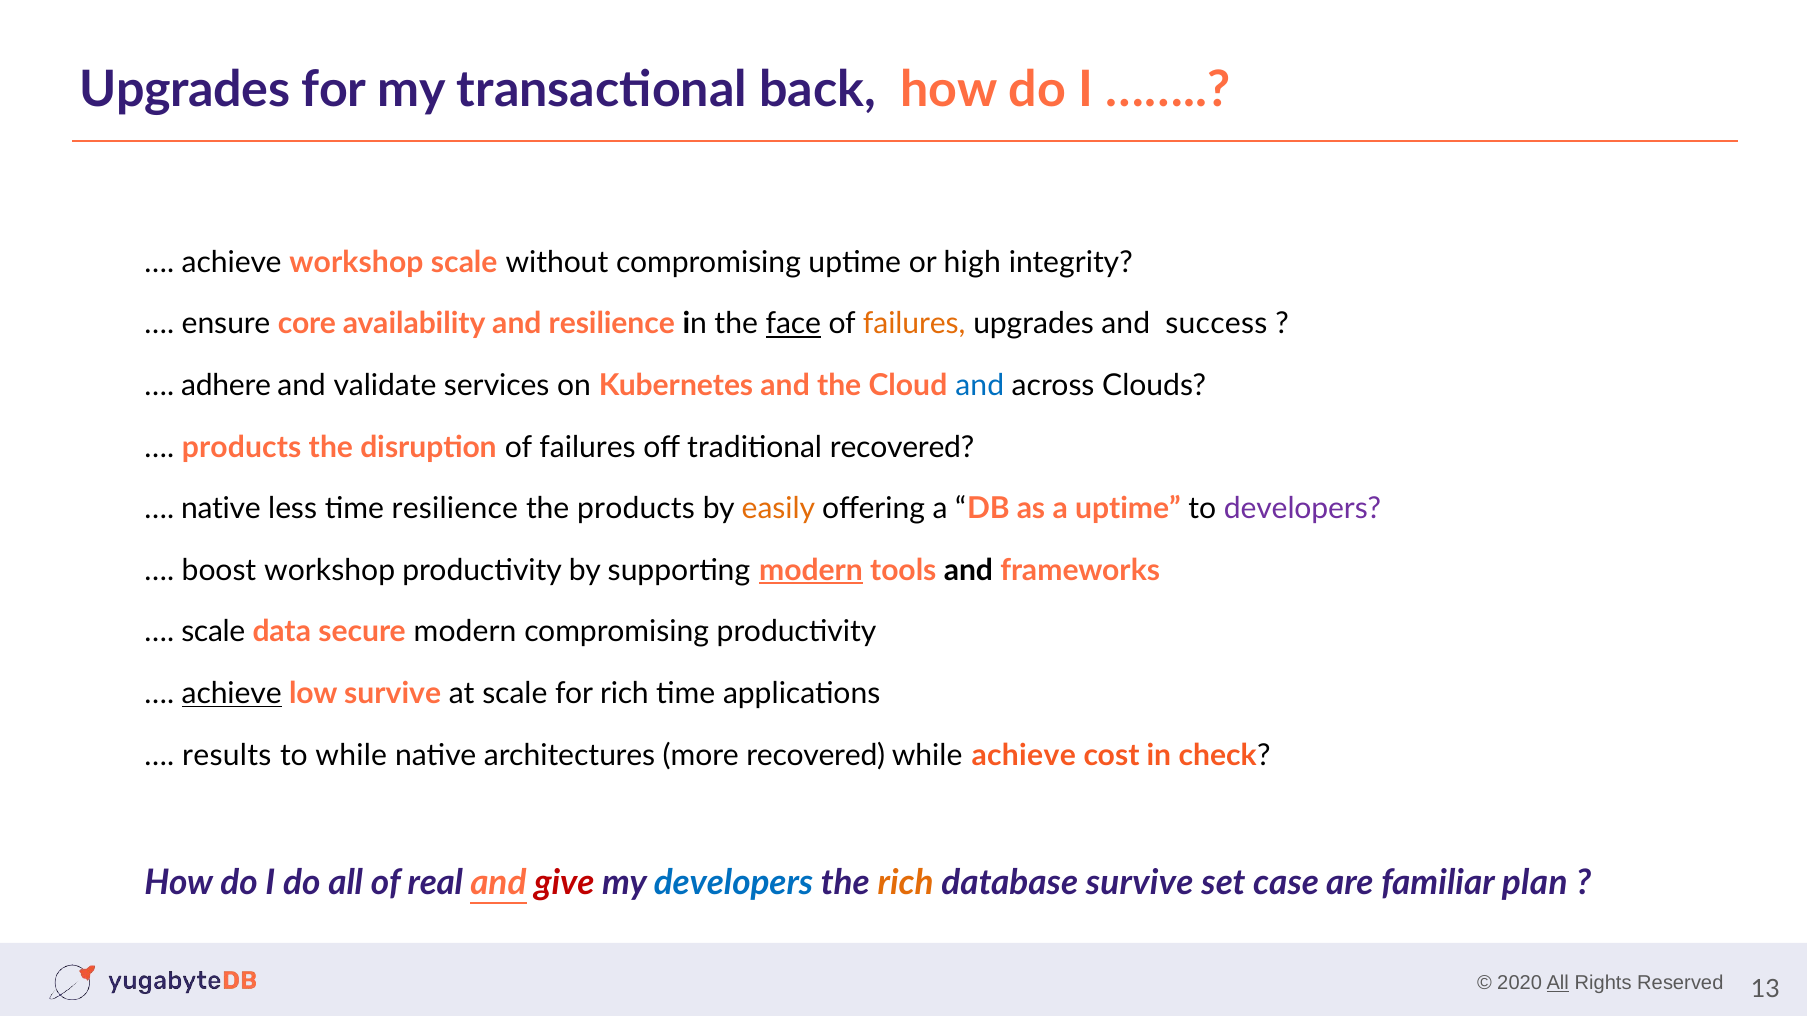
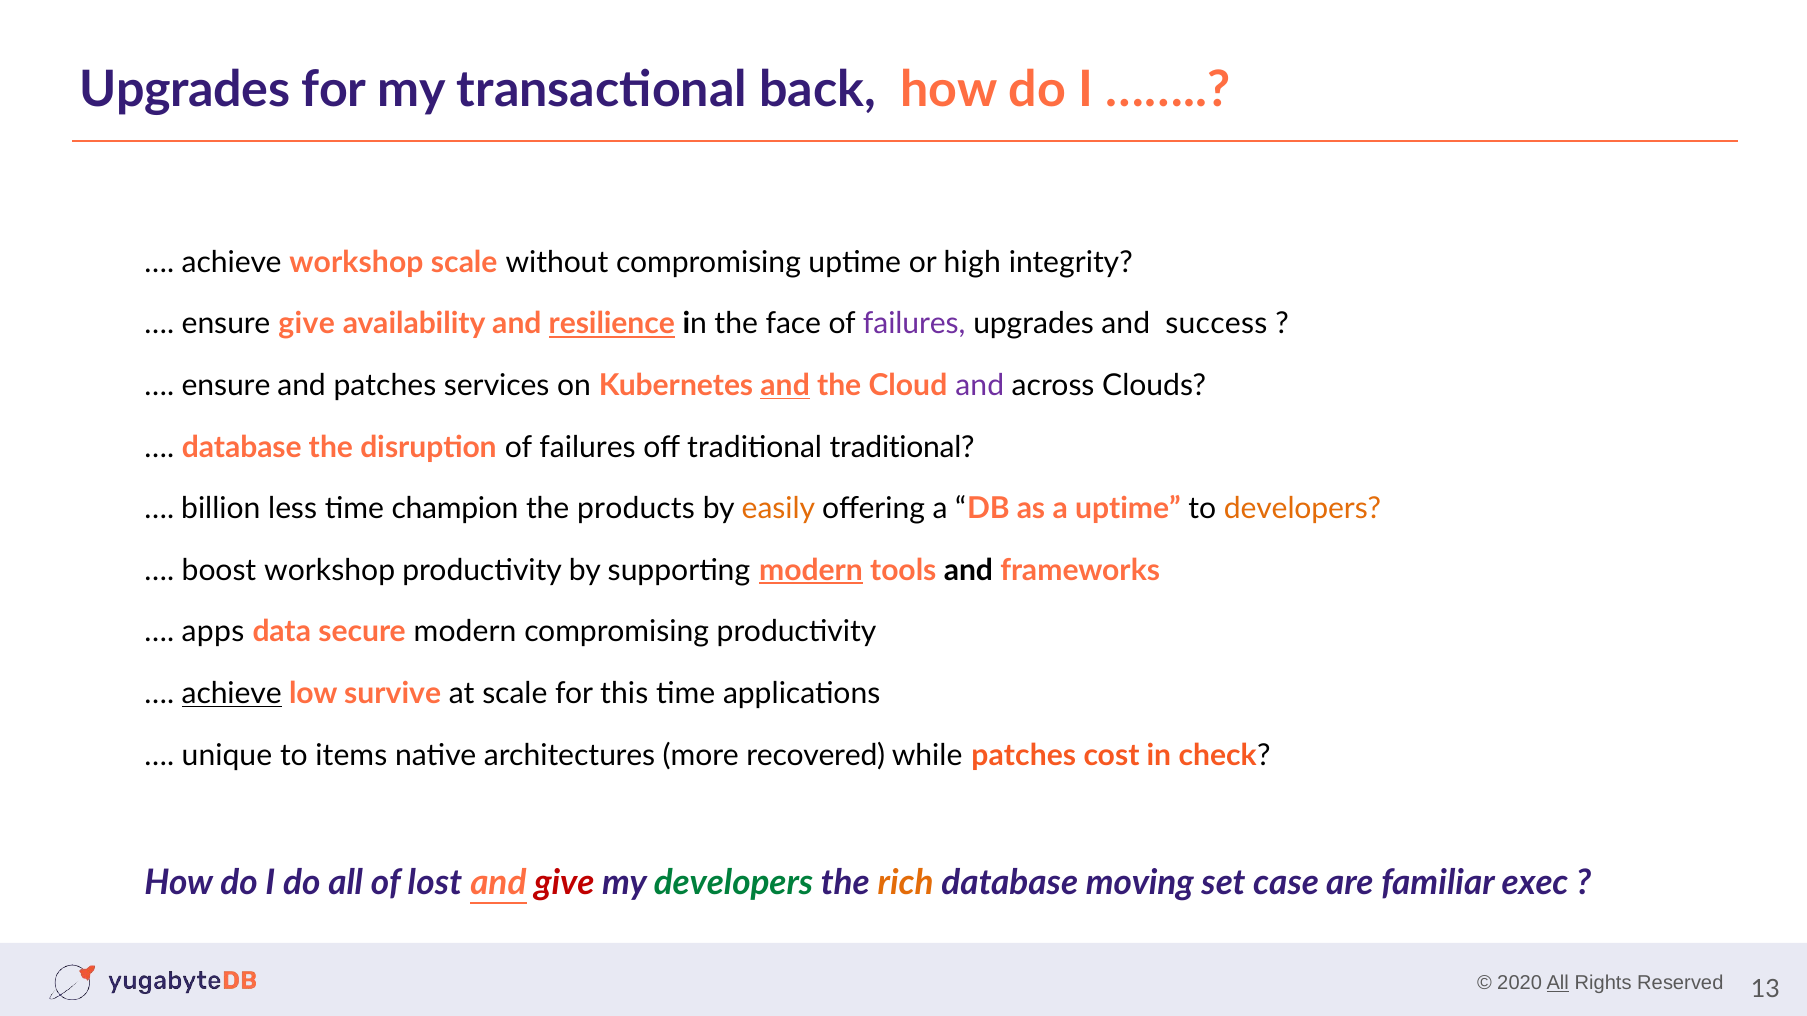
ensure core: core -> give (307, 324)
resilience underline: none -> present (612, 324)
face underline: present -> none (793, 324)
failures colour: orange -> purple (914, 324)
adhere: adhere -> ensure (226, 386)
and validate: validate -> patches (385, 386)
and underline: none -> present (785, 386)
and colour: blue -> purple (980, 386)
products: products -> database (242, 447)
traditional recovered: recovered -> traditional (902, 447)
native: native -> billion (221, 509)
time resilience: resilience -> champion (455, 509)
developers colour: purple -> orange (1302, 509)
scale: scale -> apps (213, 632)
for rich: rich -> this (624, 694)
results: results -> unique (227, 755)
to while: while -> items (351, 755)
while achieve: achieve -> patches (1024, 755)
real: real -> lost (435, 883)
developers colour: blue -> green (733, 883)
database survive: survive -> moving (1140, 883)
plan: plan -> exec (1535, 883)
